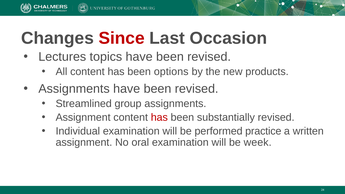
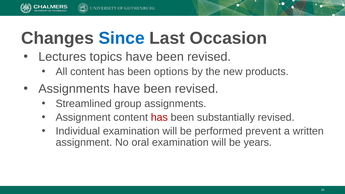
Since colour: red -> blue (122, 38)
practice: practice -> prevent (263, 131)
week: week -> years (258, 143)
